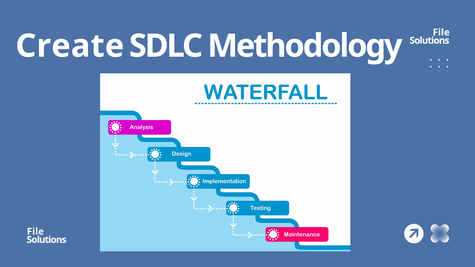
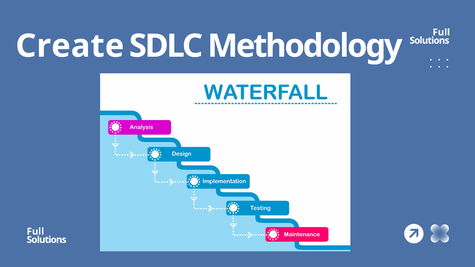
File: File -> Full (441, 32)
File: File -> Full (35, 232)
